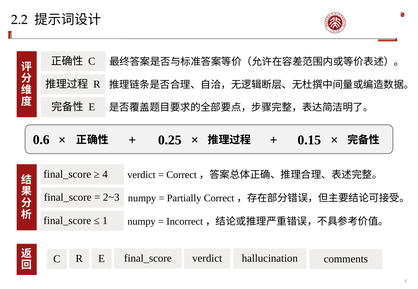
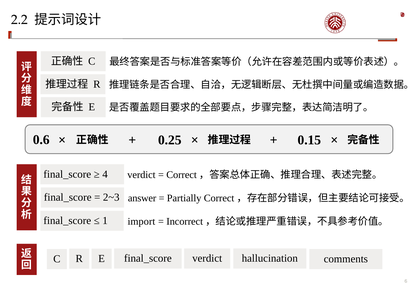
numpy: numpy -> answer (142, 198)
numpy: numpy -> import (141, 222)
